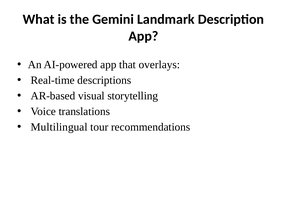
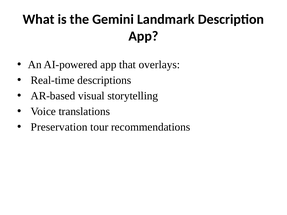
Multilingual: Multilingual -> Preservation (59, 127)
